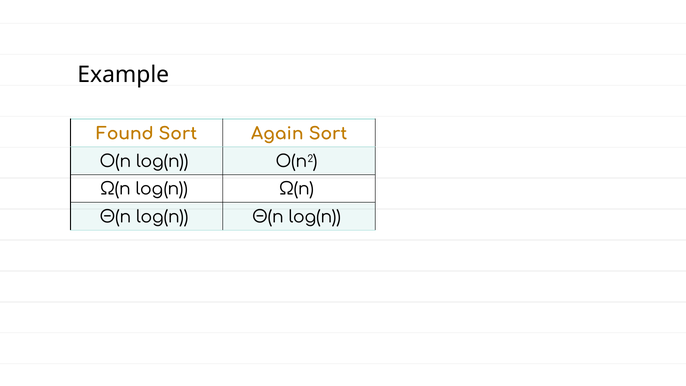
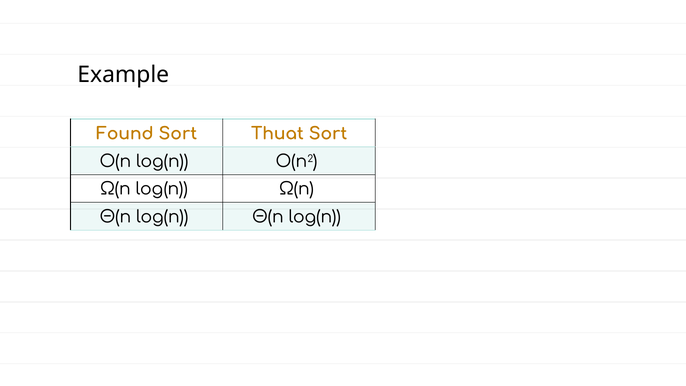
Again: Again -> Thuat (277, 134)
